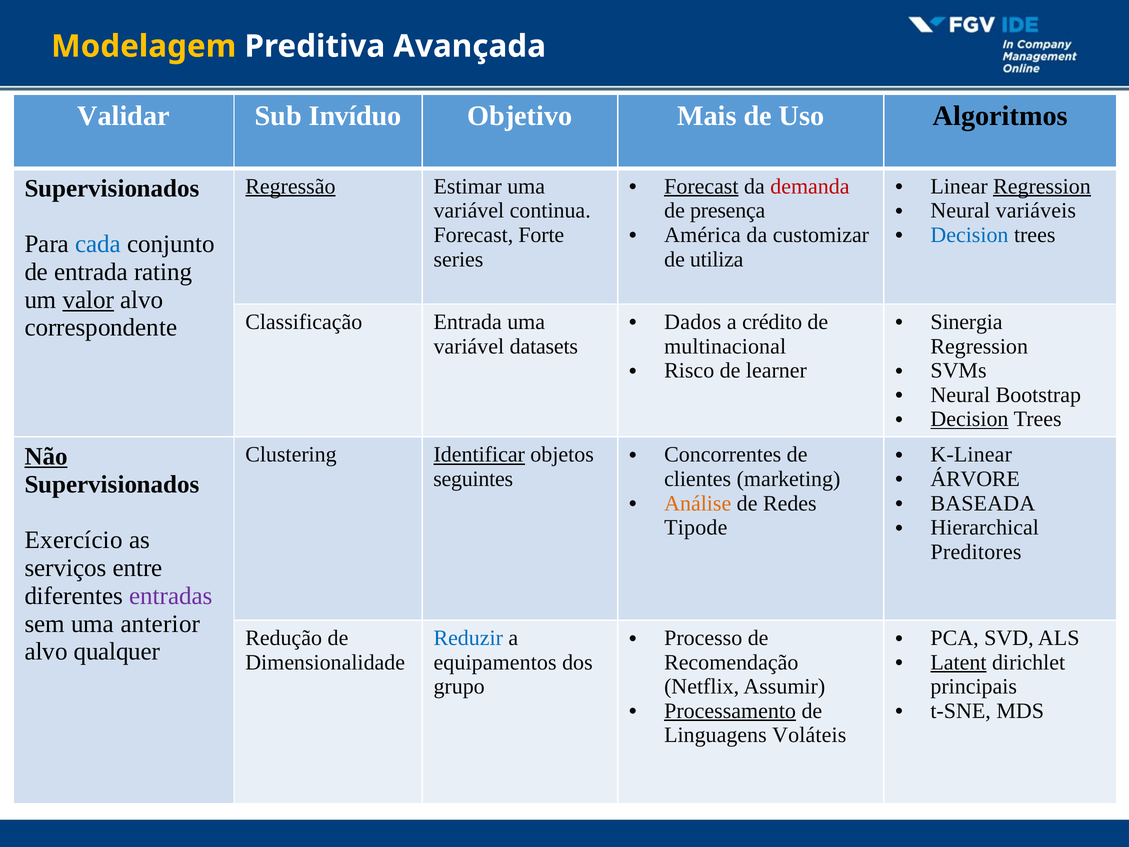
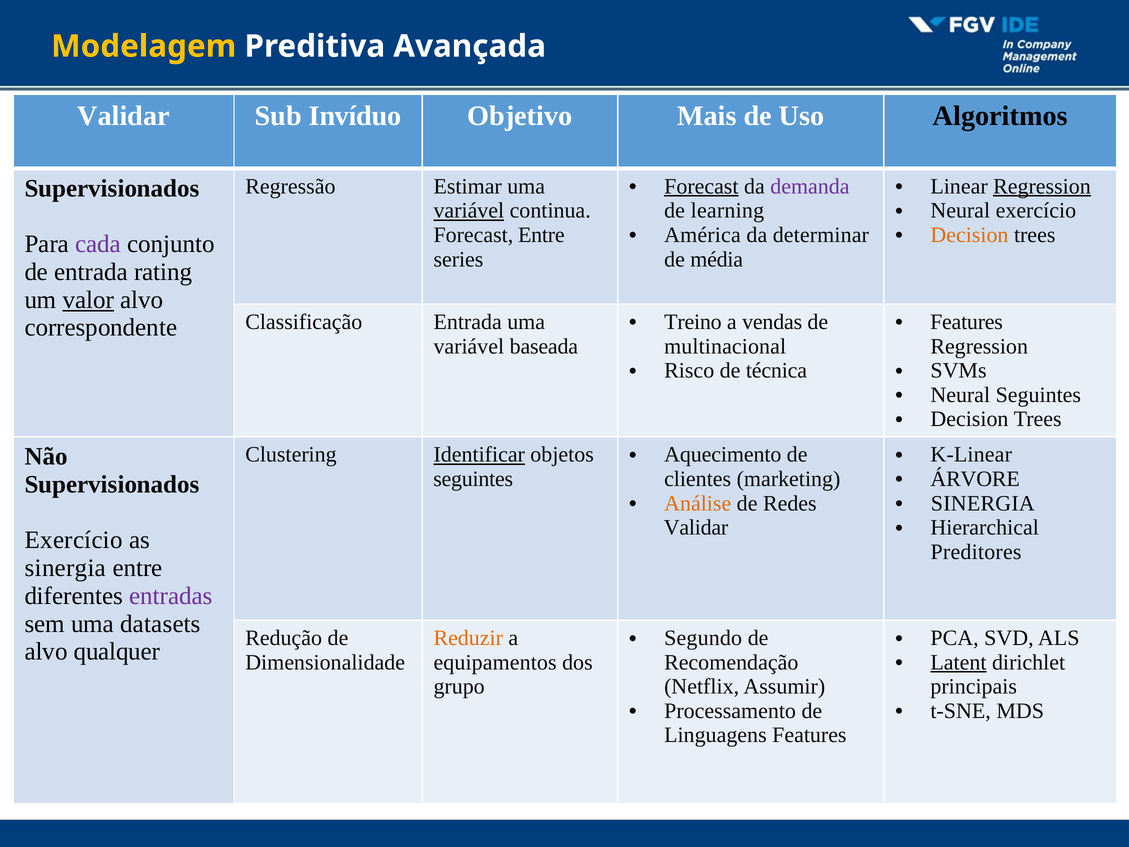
Regressão underline: present -> none (290, 186)
demanda colour: red -> purple (810, 186)
variável underline: none -> present (469, 211)
presença: presença -> learning (727, 211)
Neural variáveis: variáveis -> exercício (1036, 211)
Forecast Forte: Forte -> Entre (541, 235)
customizar: customizar -> determinar (821, 235)
Decision colour: blue -> orange (969, 235)
cada colour: blue -> purple (98, 244)
utiliza: utiliza -> média (717, 259)
Dados: Dados -> Treino (693, 322)
crédito: crédito -> vendas (772, 322)
Sinergia: Sinergia -> Features (967, 322)
datasets: datasets -> baseada (544, 346)
learner: learner -> técnica (776, 370)
Neural Bootstrap: Bootstrap -> Seguintes (1038, 395)
Decision underline: present -> none (969, 419)
Concorrentes: Concorrentes -> Aquecimento (723, 455)
Não underline: present -> none (46, 456)
BASEADA: BASEADA -> SINERGIA (983, 503)
Tipode: Tipode -> Validar (696, 527)
serviços: serviços -> sinergia (65, 568)
anterior: anterior -> datasets (160, 624)
Reduzir colour: blue -> orange (468, 638)
Processo: Processo -> Segundo (703, 638)
Processamento underline: present -> none (730, 711)
Linguagens Voláteis: Voláteis -> Features (809, 735)
